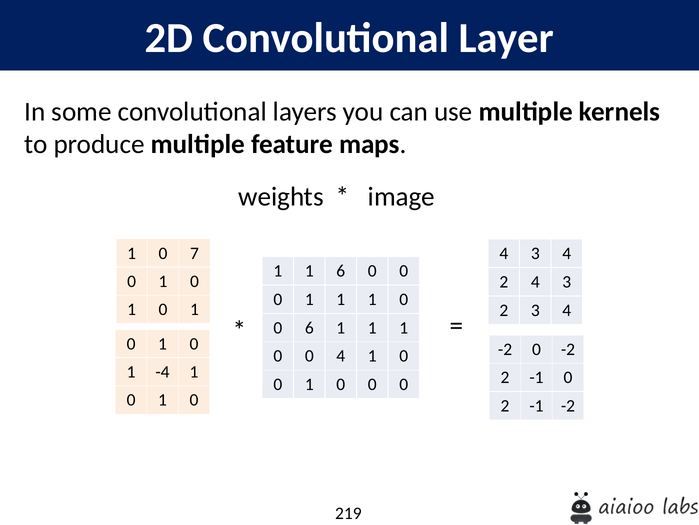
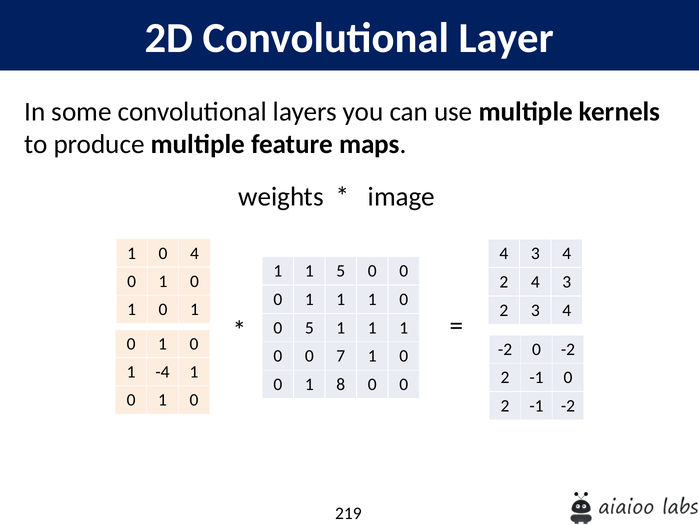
0 7: 7 -> 4 (194, 253)
1 6: 6 -> 5 (341, 271)
0 6: 6 -> 5 (309, 327)
0 4: 4 -> 7 (341, 356)
0: 0 -> 8 (341, 384)
